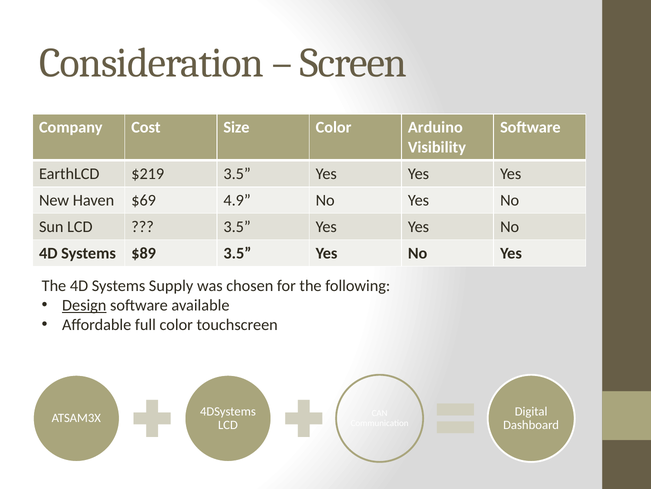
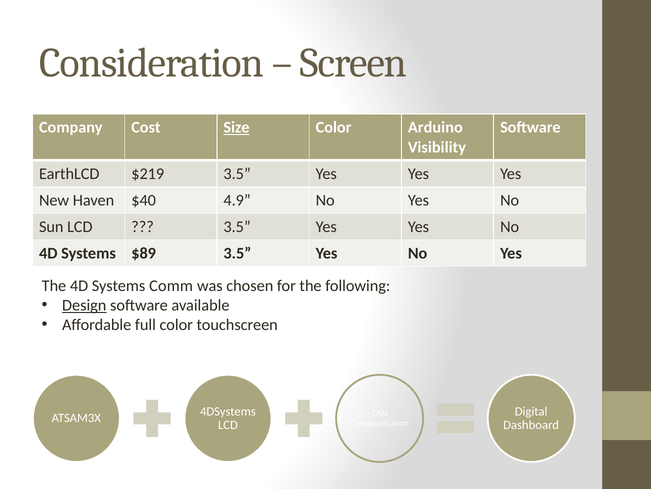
Size underline: none -> present (237, 127)
$69: $69 -> $40 (144, 200)
Supply: Supply -> Comm (171, 285)
